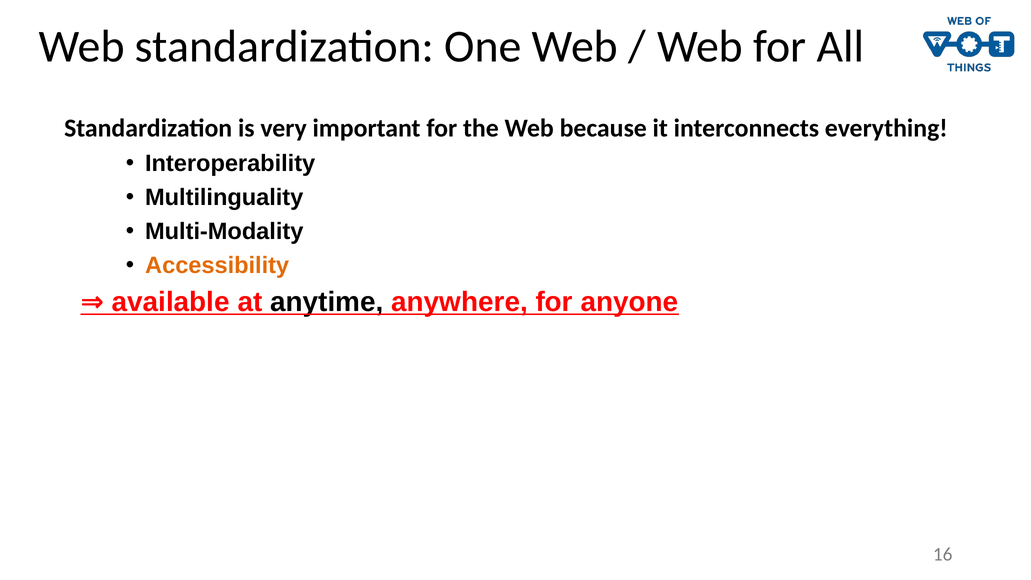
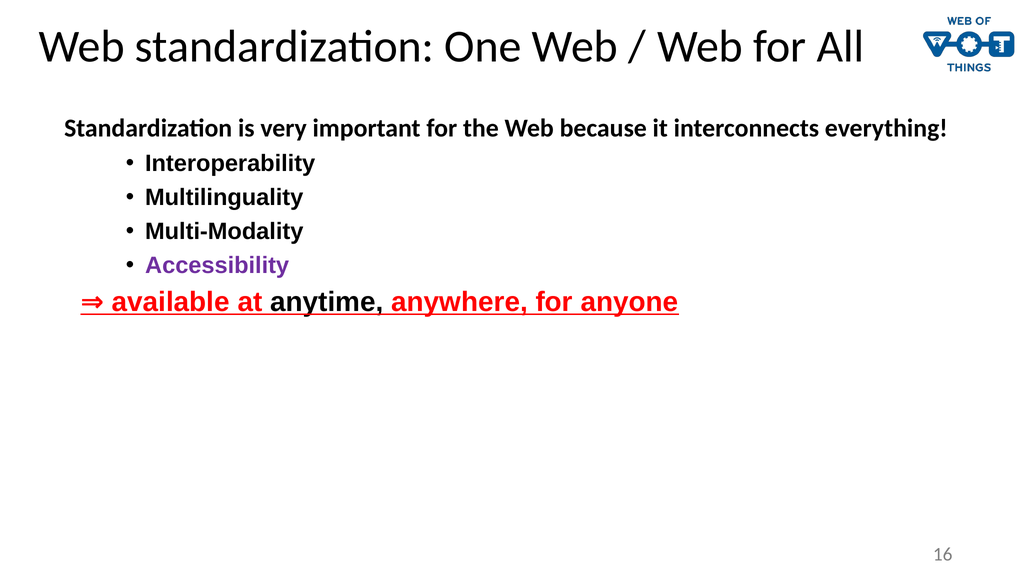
Accessibility colour: orange -> purple (217, 266)
